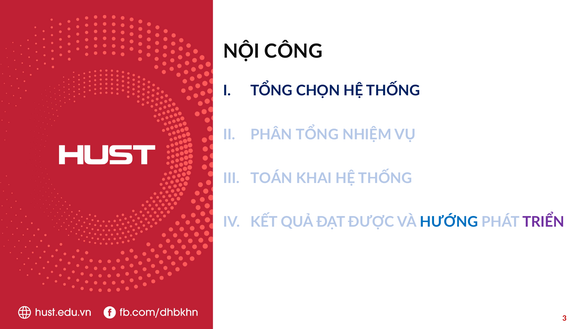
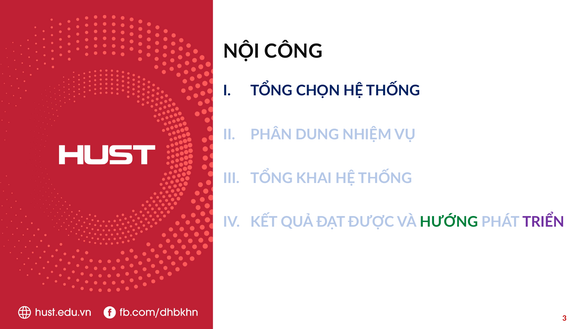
PHÂN TỔNG: TỔNG -> DUNG (317, 135)
TOÁN: TOÁN -> TỔNG (272, 178)
HƯỚNG colour: blue -> green (449, 222)
